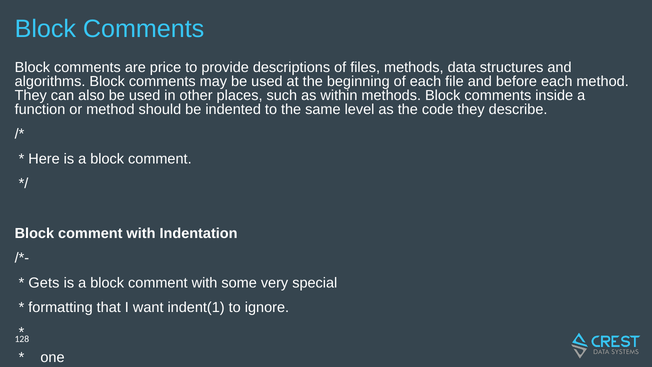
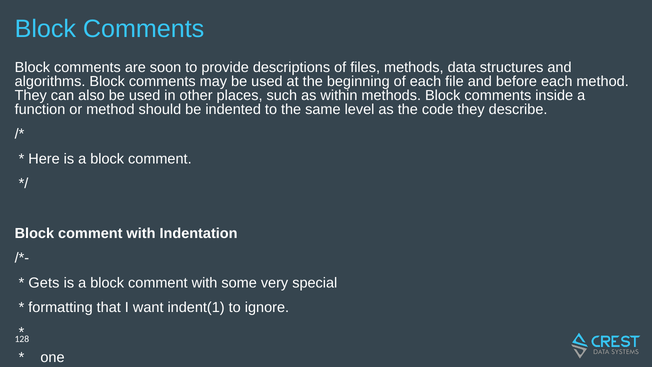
price: price -> soon (166, 68)
